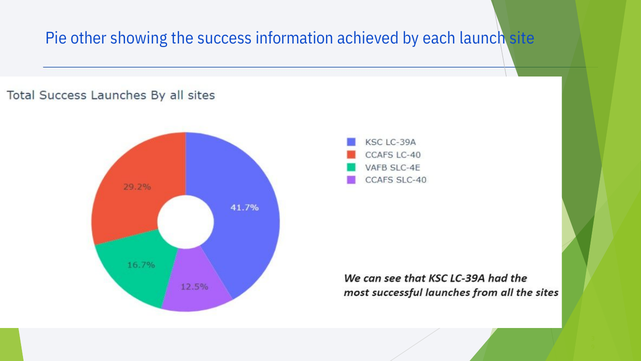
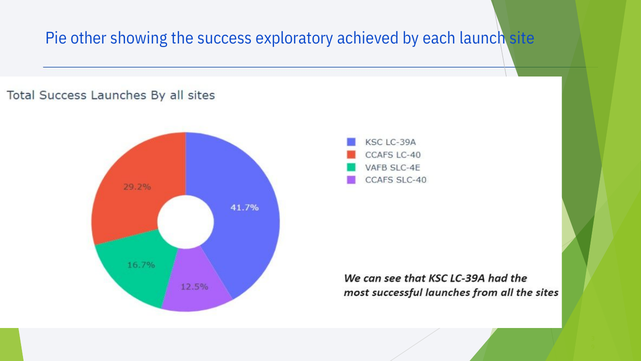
information: information -> exploratory (294, 38)
